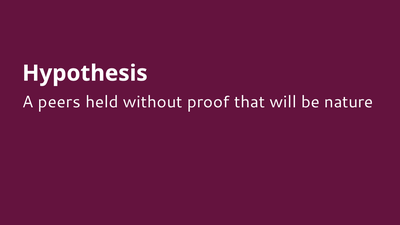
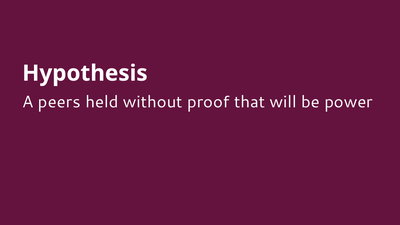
nature: nature -> power (349, 102)
